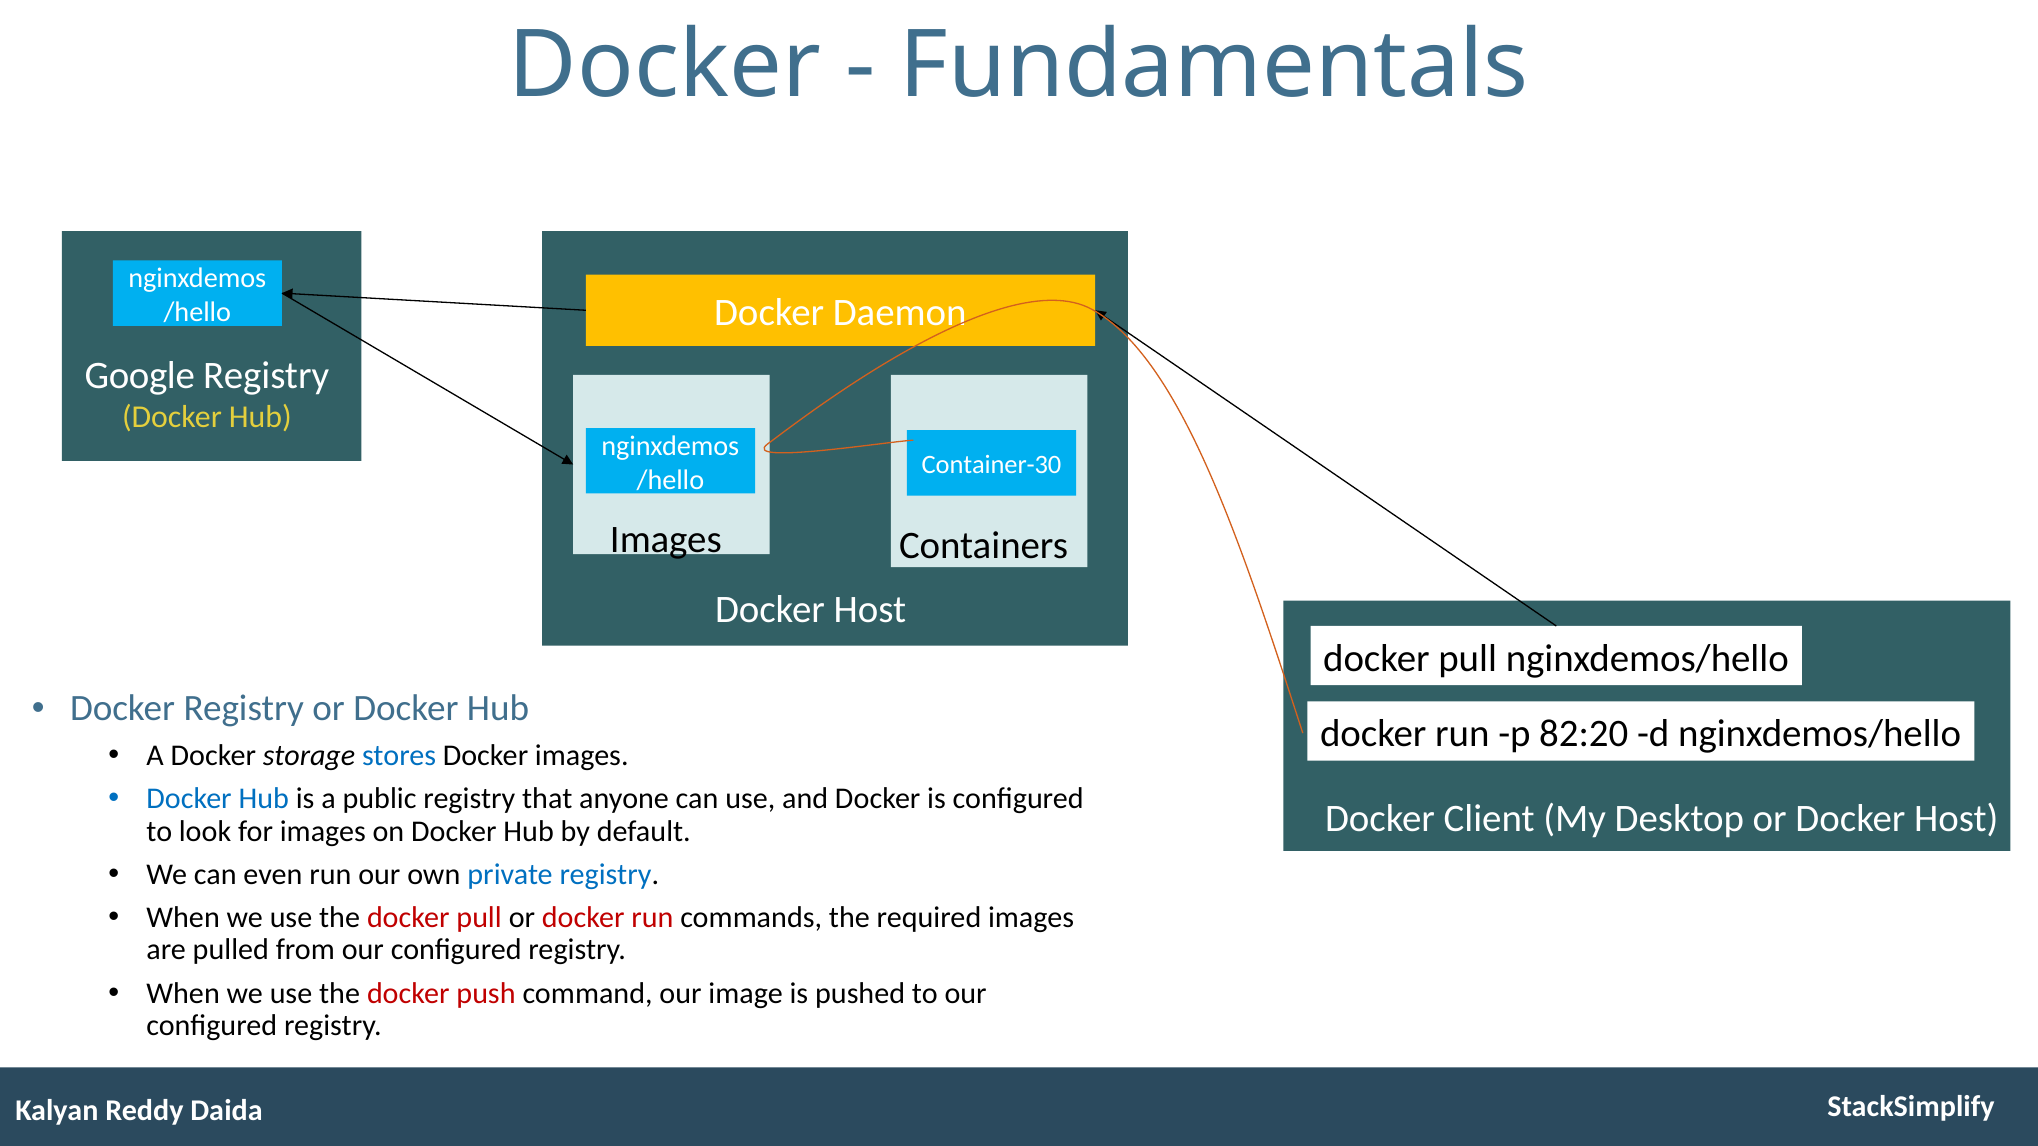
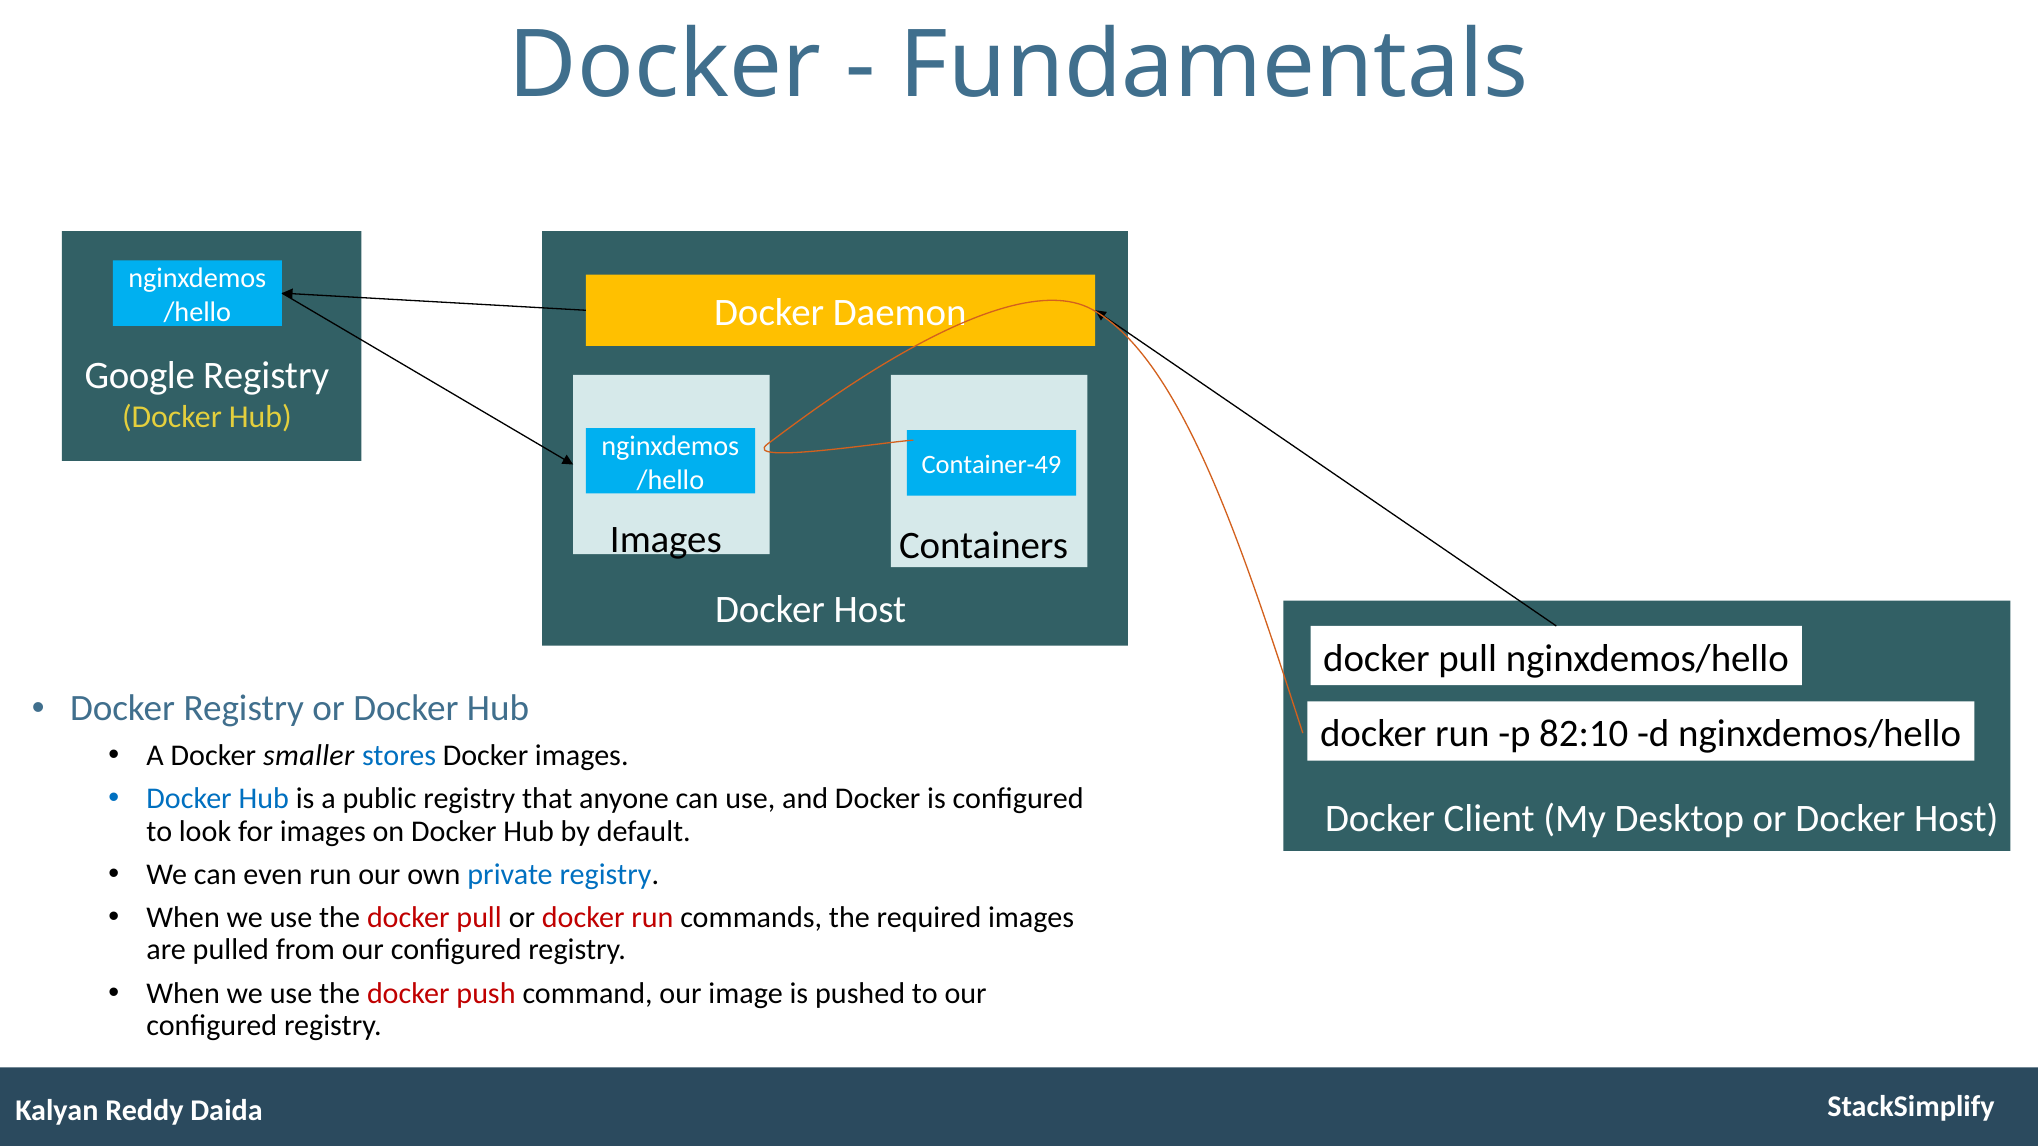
Container-30: Container-30 -> Container-49 (992, 465)
82:20: 82:20 -> 82:10 (1584, 734)
storage: storage -> smaller (309, 756)
